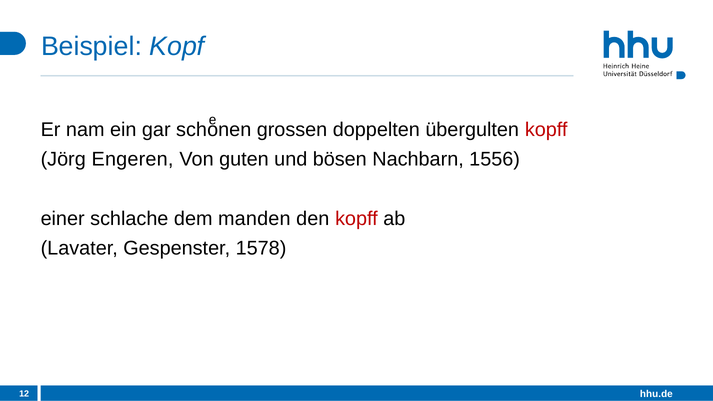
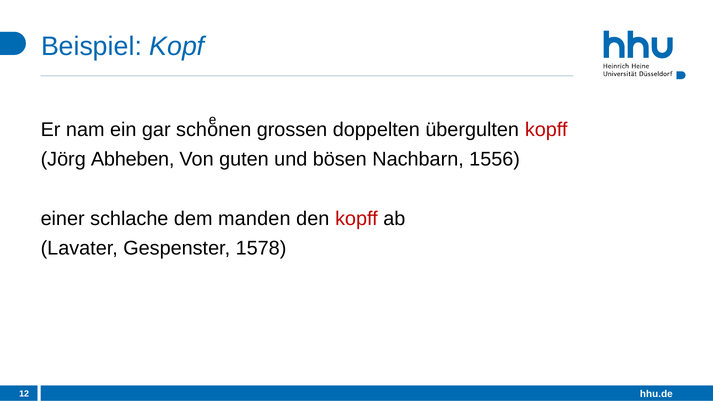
Engeren: Engeren -> Abheben (133, 160)
